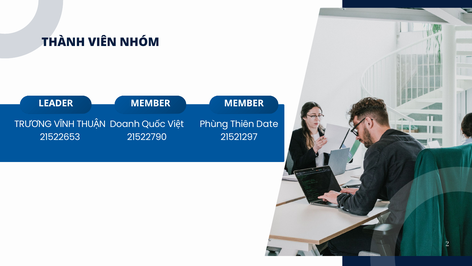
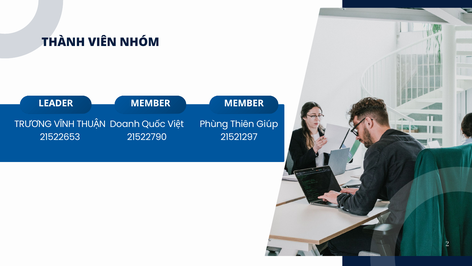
Date: Date -> Giúp (267, 124)
